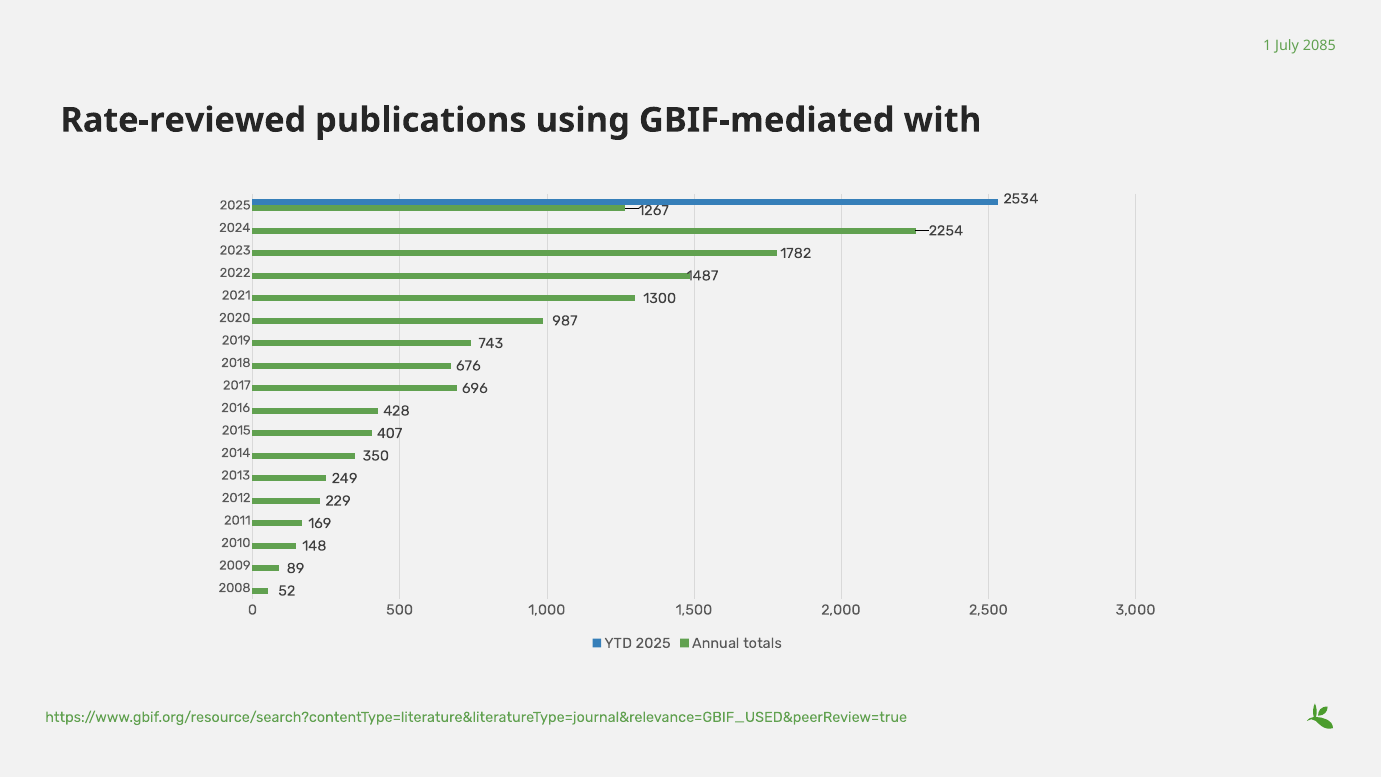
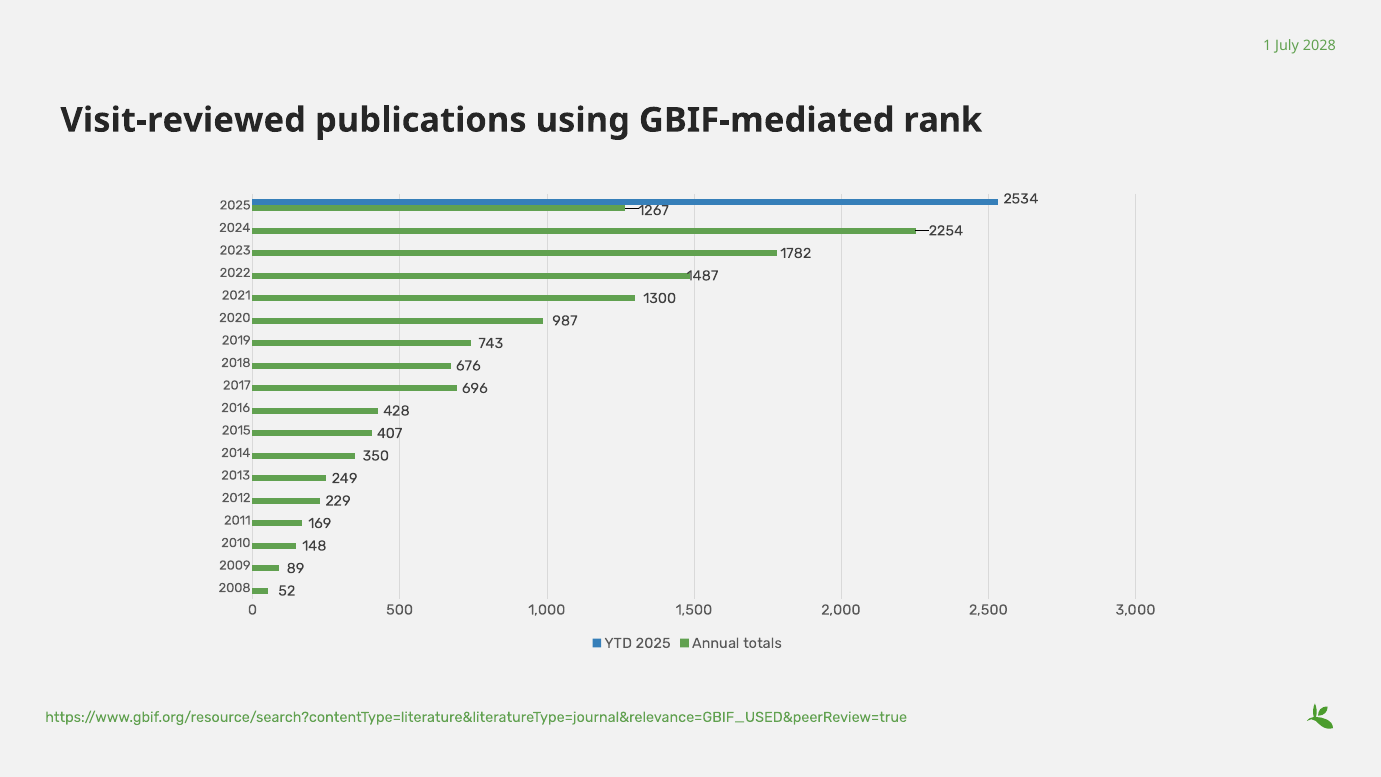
2085: 2085 -> 2028 (1319, 46)
Rate-reviewed: Rate-reviewed -> Visit-reviewed (183, 120)
with: with -> rank (943, 120)
